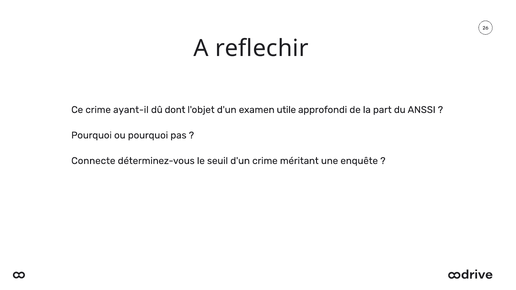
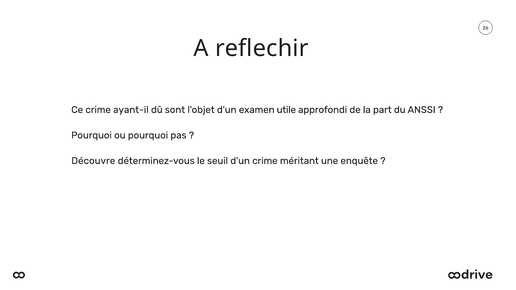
dont: dont -> sont (175, 110)
Connecte: Connecte -> Découvre (93, 161)
